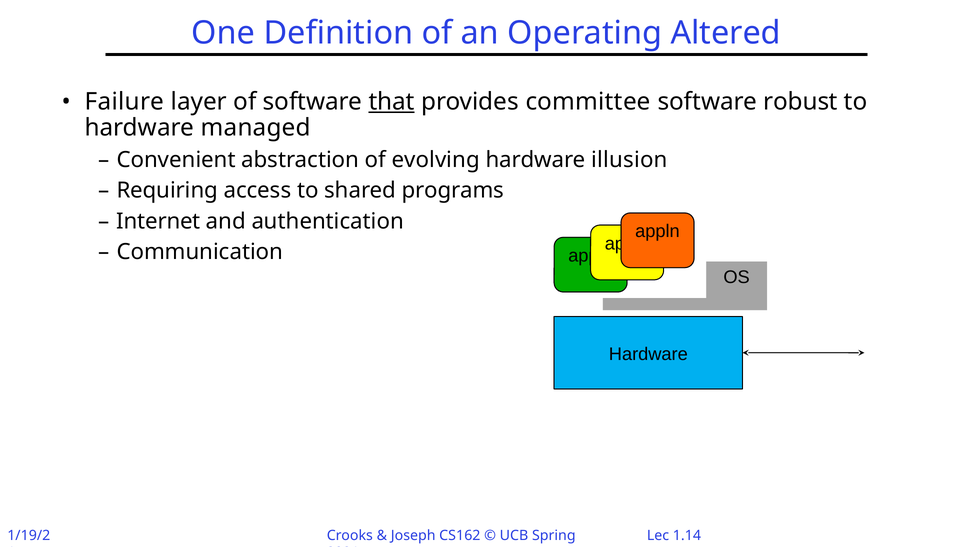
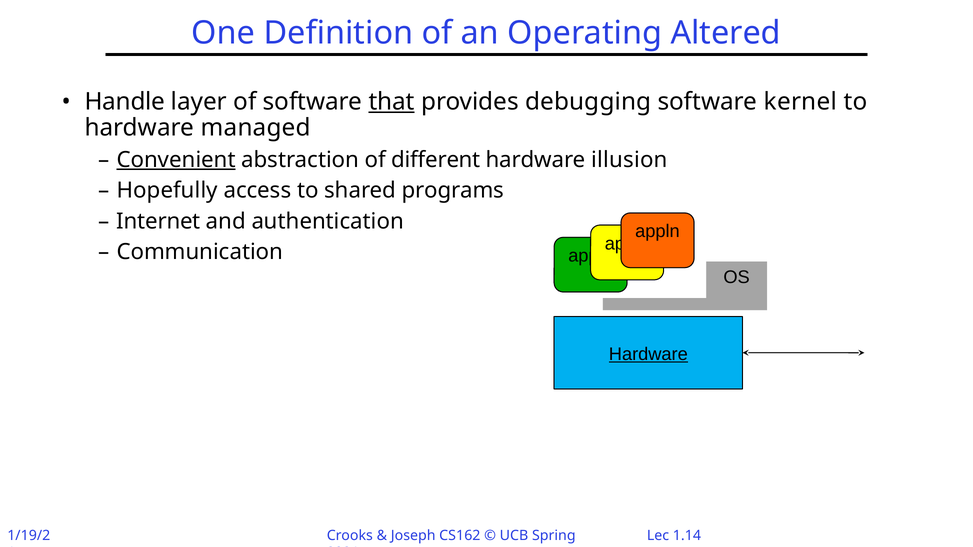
Failure: Failure -> Handle (125, 102)
committee: committee -> debugging (588, 102)
robust: robust -> kernel (800, 102)
Convenient underline: none -> present (176, 160)
evolving: evolving -> different (436, 160)
Requiring: Requiring -> Hopefully (167, 191)
Hardware underline: none -> present (648, 354)
